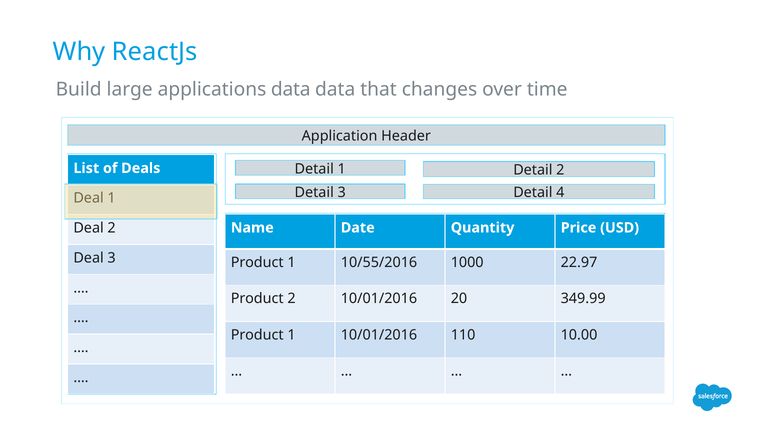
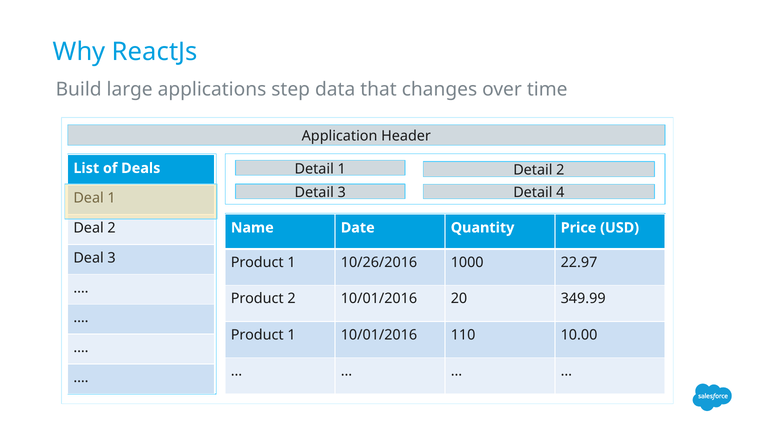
applications data: data -> step (291, 89)
10/55/2016: 10/55/2016 -> 10/26/2016 (379, 262)
